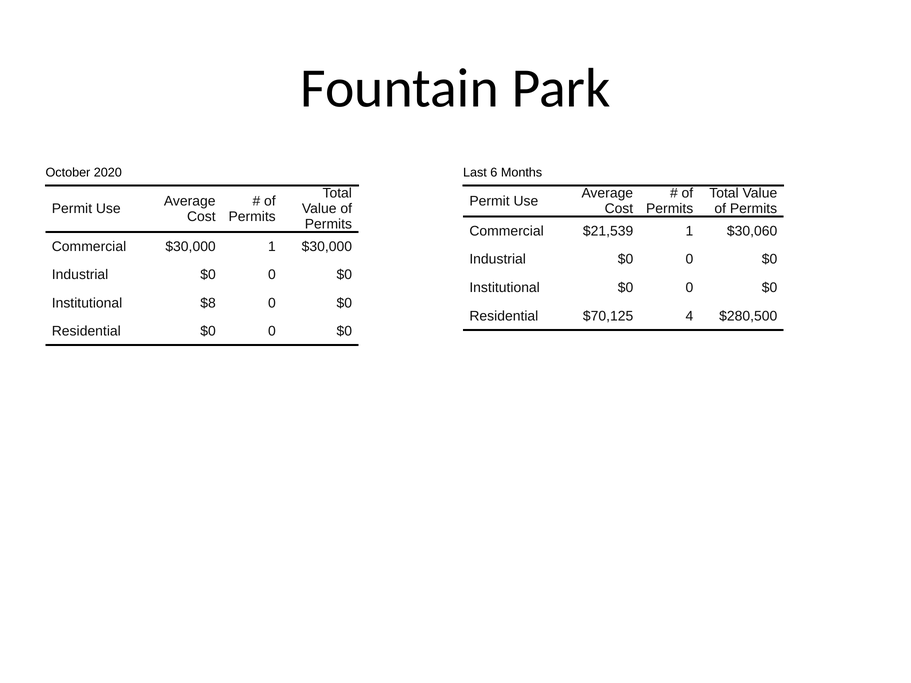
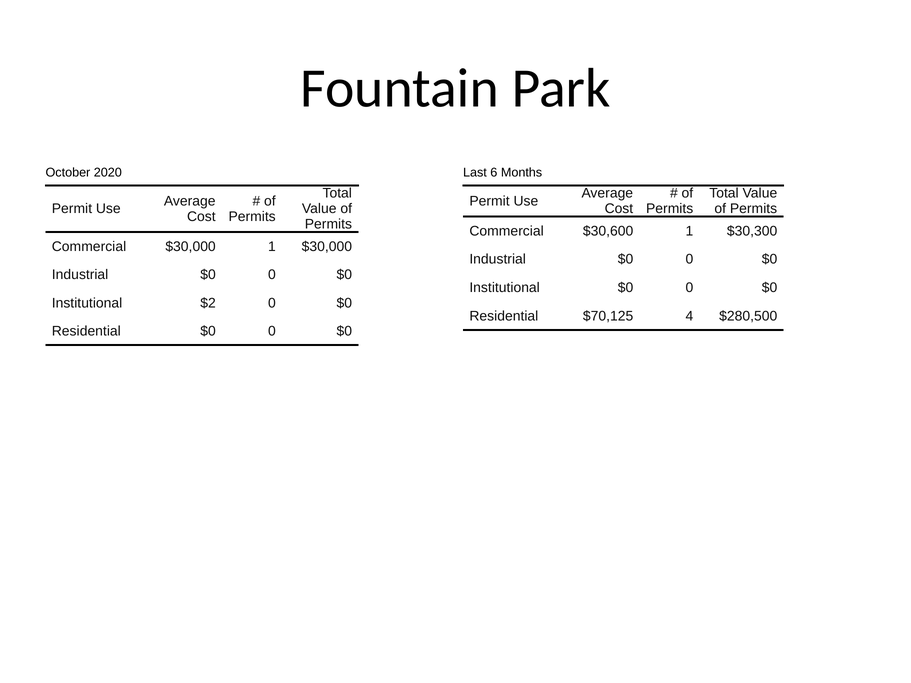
$21,539: $21,539 -> $30,600 (608, 231)
$30,060: $30,060 -> $30,300 (752, 231)
$8: $8 -> $2 (208, 303)
